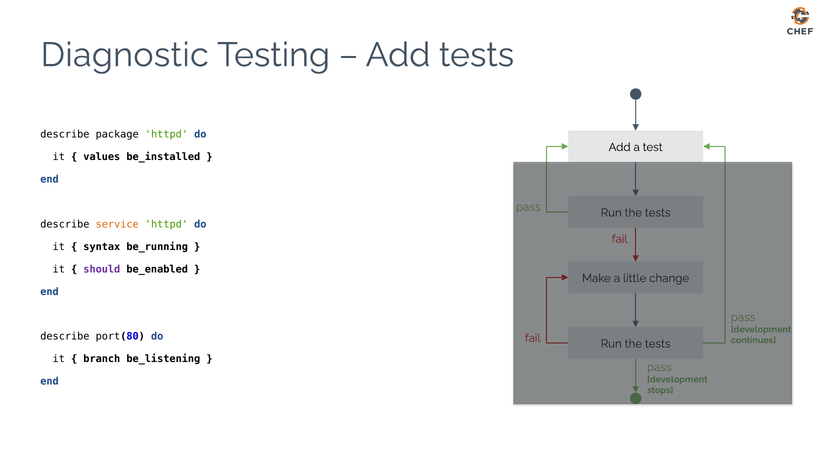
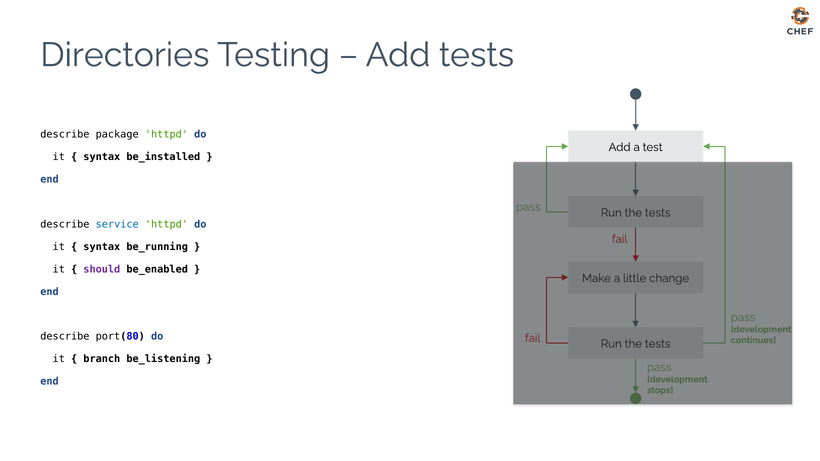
Diagnostic: Diagnostic -> Directories (125, 55)
values: values -> syntax (102, 157)
service colour: orange -> blue (117, 224)
